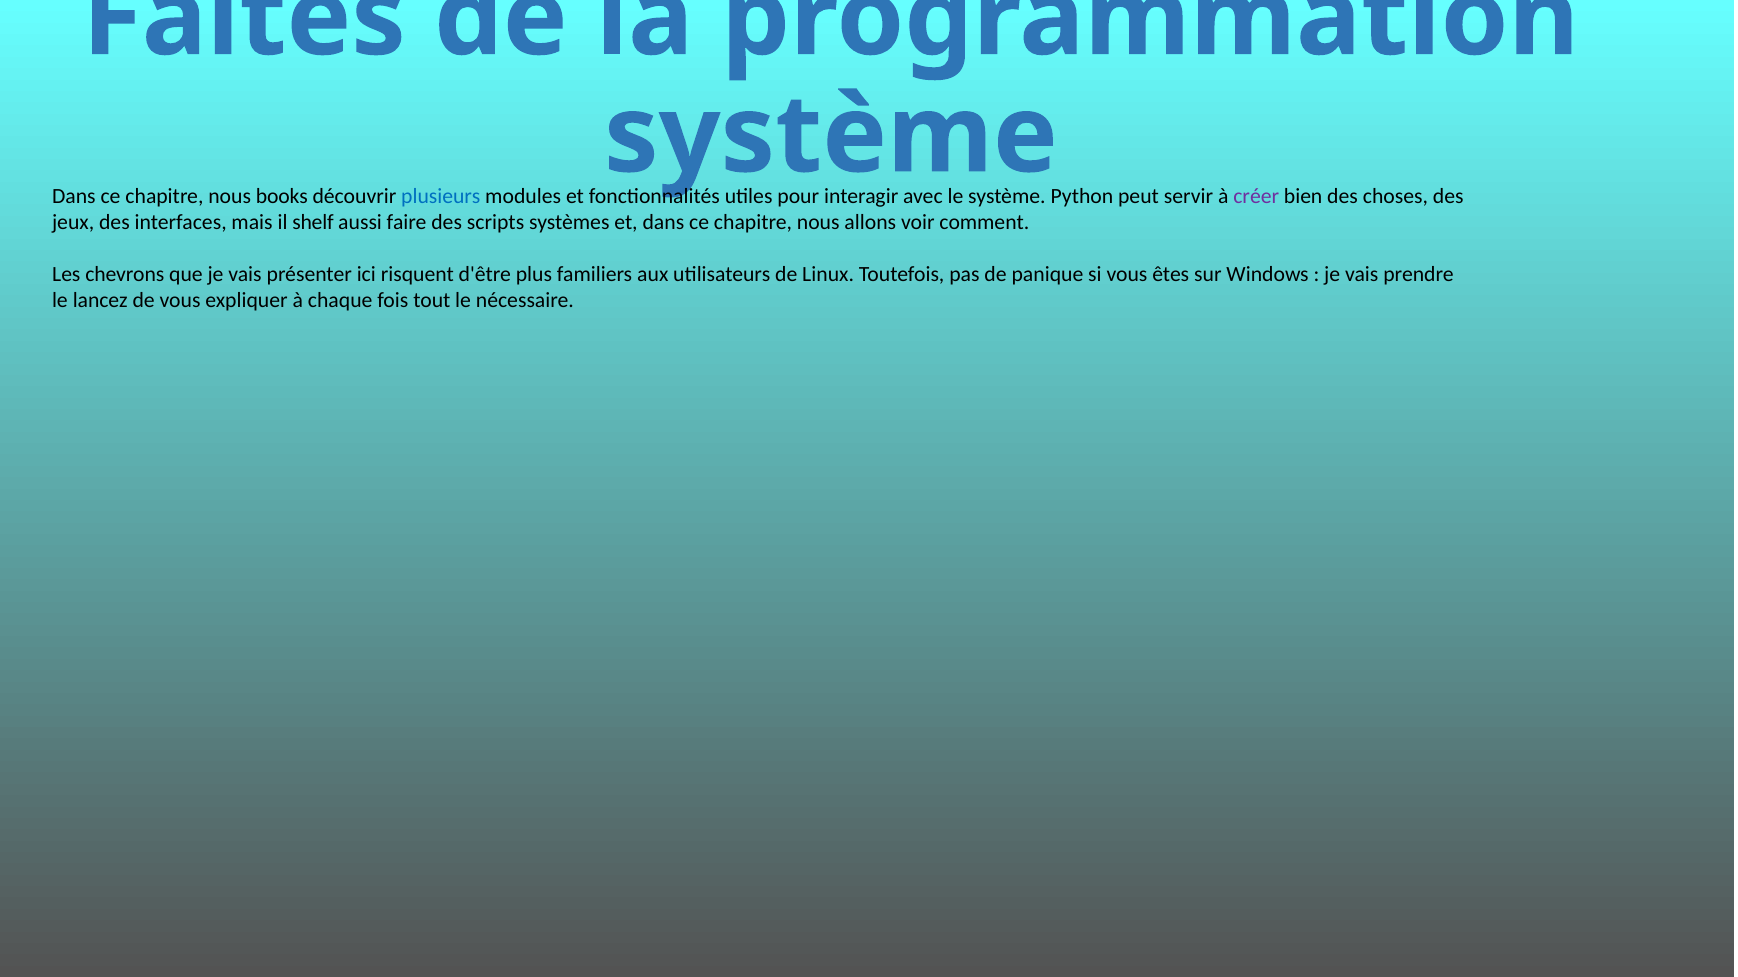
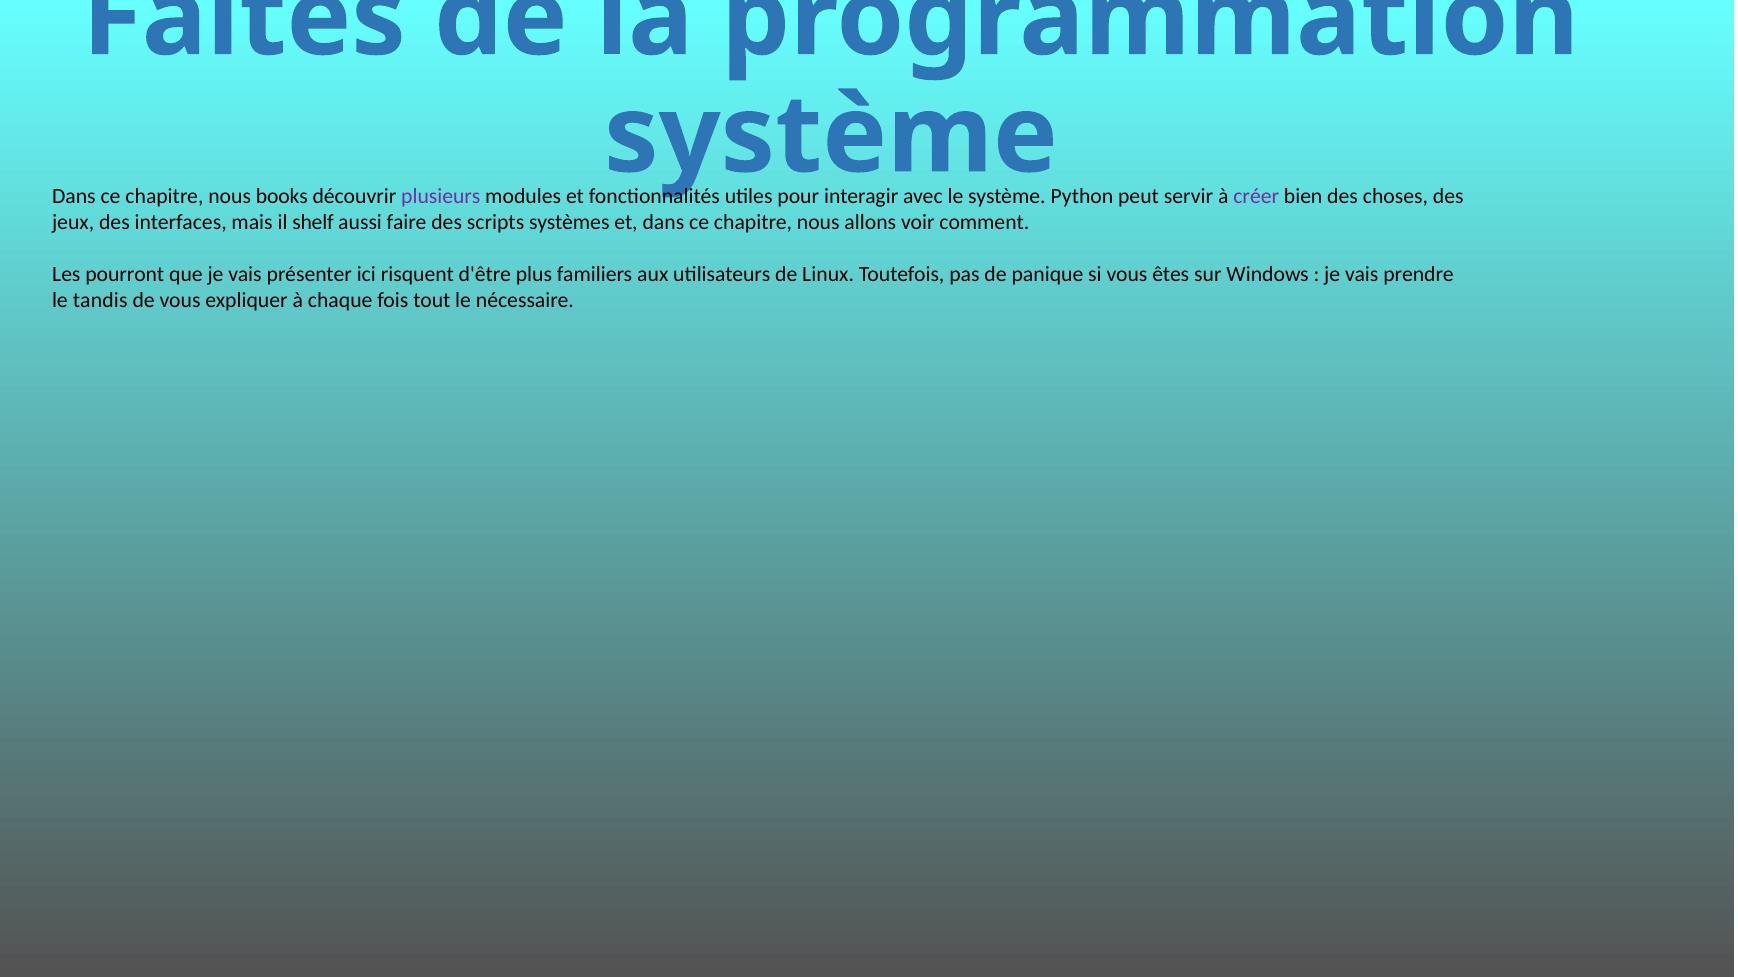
plusieurs colour: blue -> purple (441, 196)
chevrons: chevrons -> pourront (125, 275)
lancez: lancez -> tandis (100, 301)
